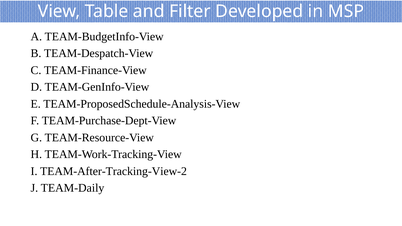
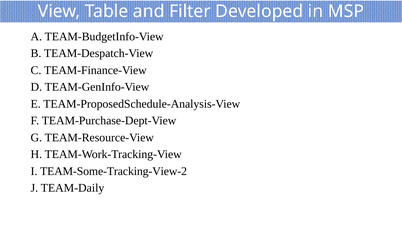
TEAM-After-Tracking-View-2: TEAM-After-Tracking-View-2 -> TEAM-Some-Tracking-View-2 (114, 171)
